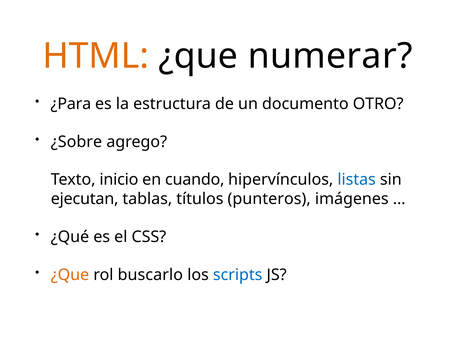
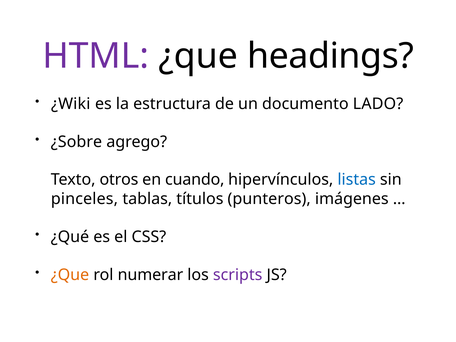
HTML colour: orange -> purple (96, 56)
numerar: numerar -> headings (330, 56)
¿Para: ¿Para -> ¿Wiki (71, 104)
OTRO: OTRO -> LADO (378, 104)
inicio: inicio -> otros (119, 180)
ejecutan: ejecutan -> pinceles (84, 199)
buscarlo: buscarlo -> numerar (150, 275)
scripts colour: blue -> purple (238, 275)
